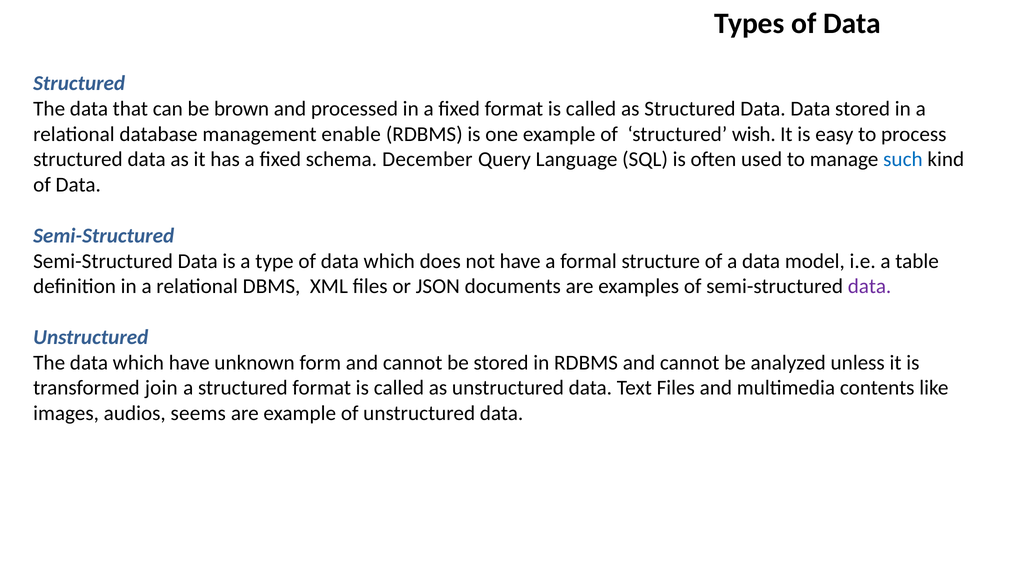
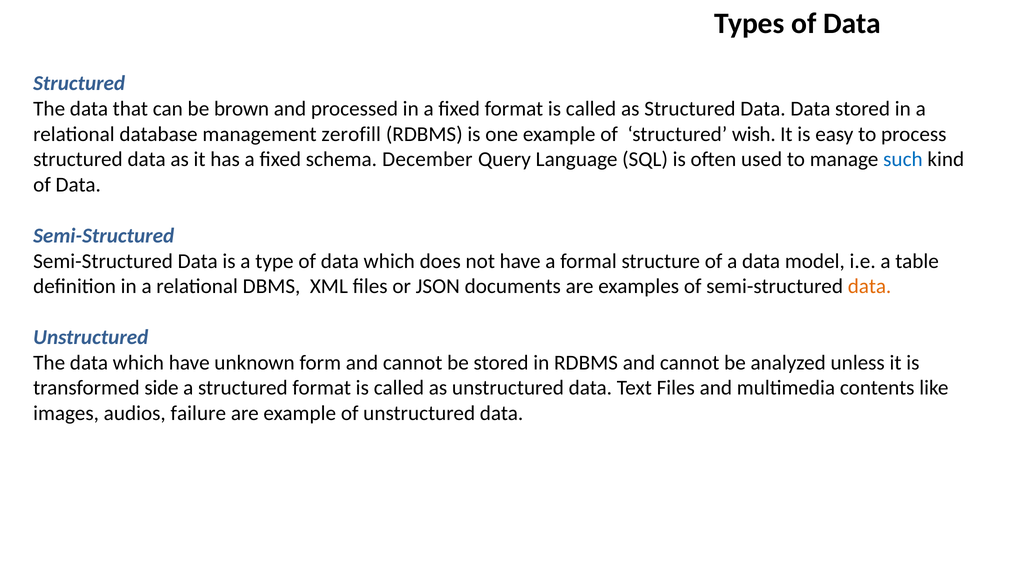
enable: enable -> zerofill (351, 134)
data colour: purple -> orange (870, 286)
join: join -> side (162, 388)
seems: seems -> failure (198, 413)
